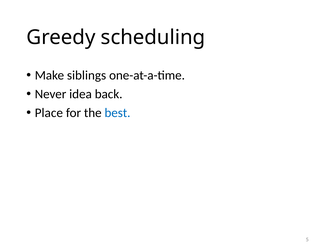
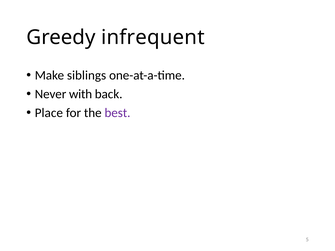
scheduling: scheduling -> infrequent (153, 38)
idea: idea -> with (81, 94)
best colour: blue -> purple (118, 113)
